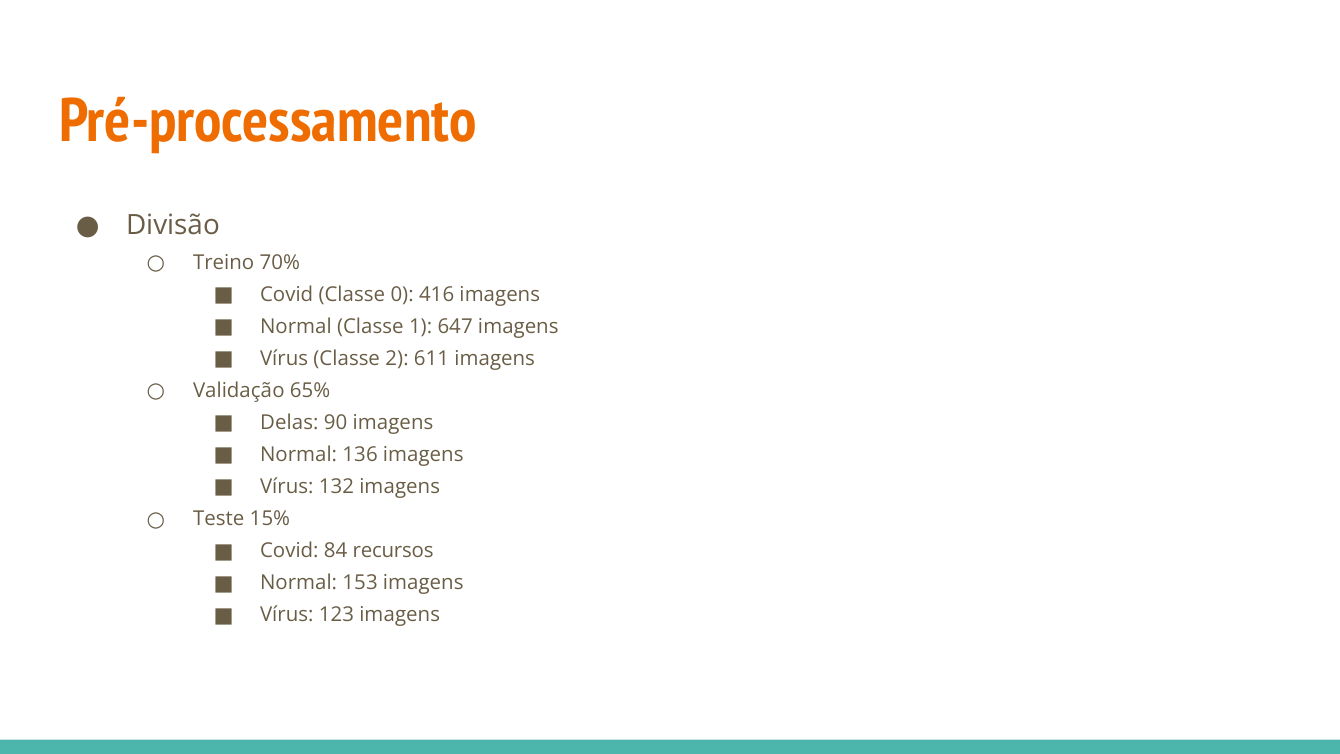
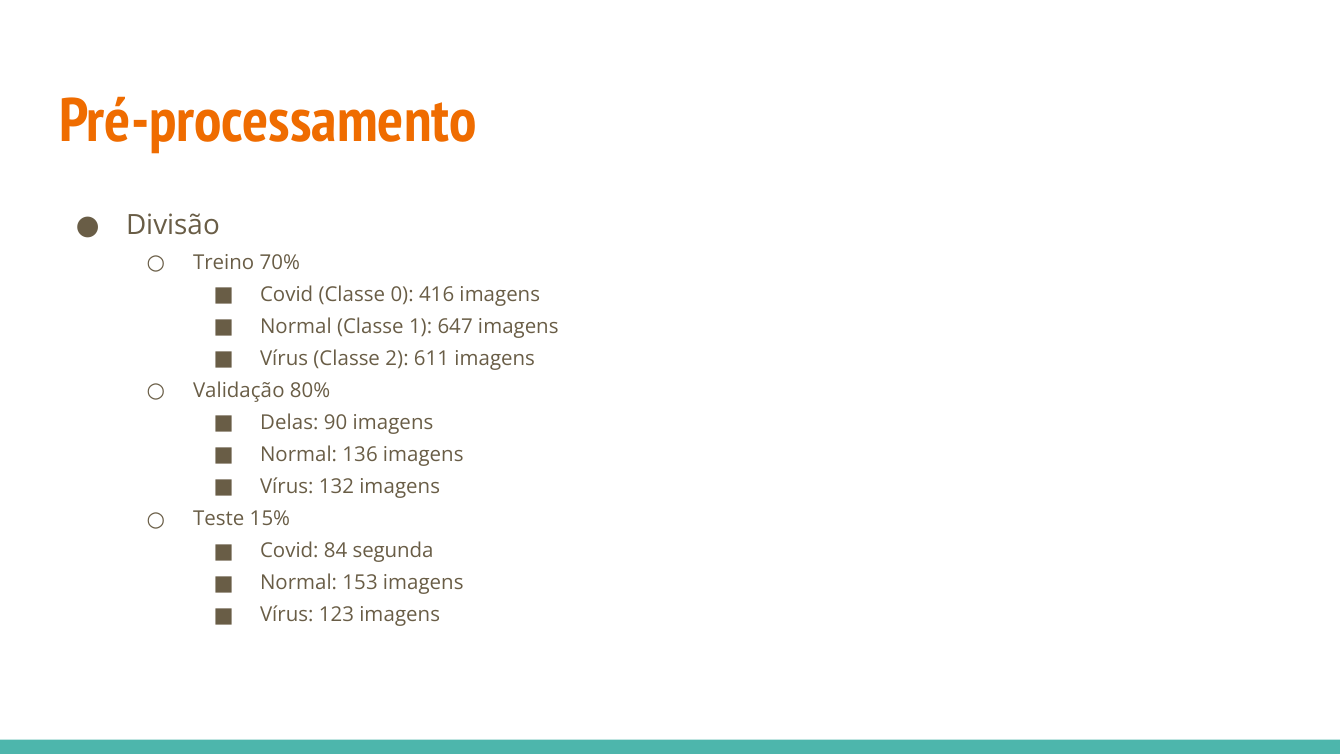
65%: 65% -> 80% (310, 390)
recursos: recursos -> segunda (393, 551)
